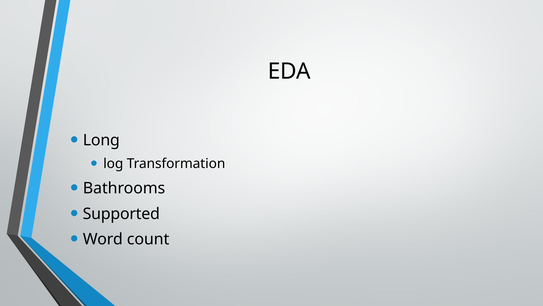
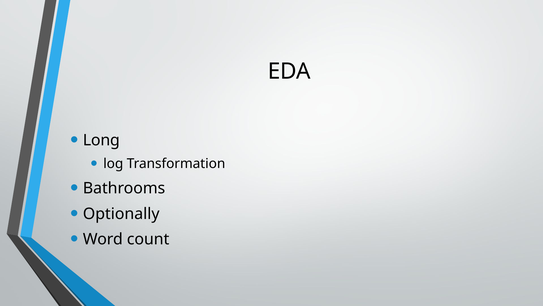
Supported: Supported -> Optionally (121, 213)
